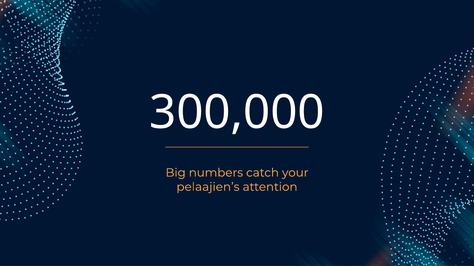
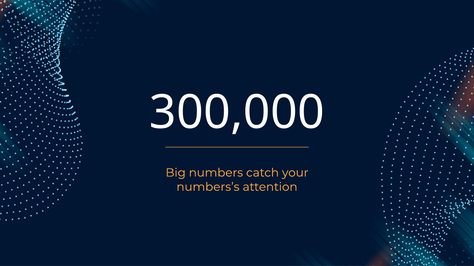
pelaajien’s: pelaajien’s -> numbers’s (208, 187)
